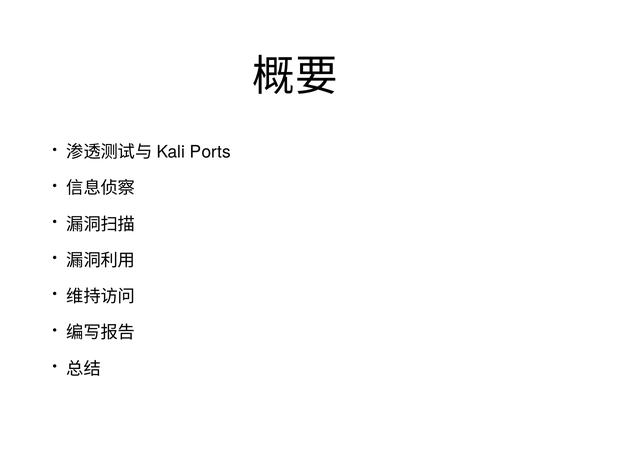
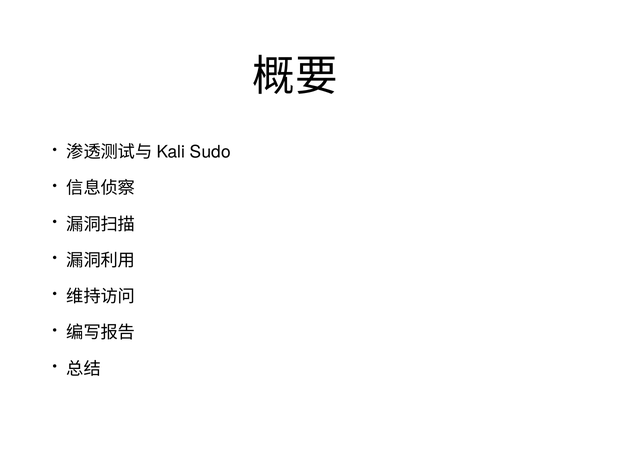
Ports: Ports -> Sudo (210, 152)
